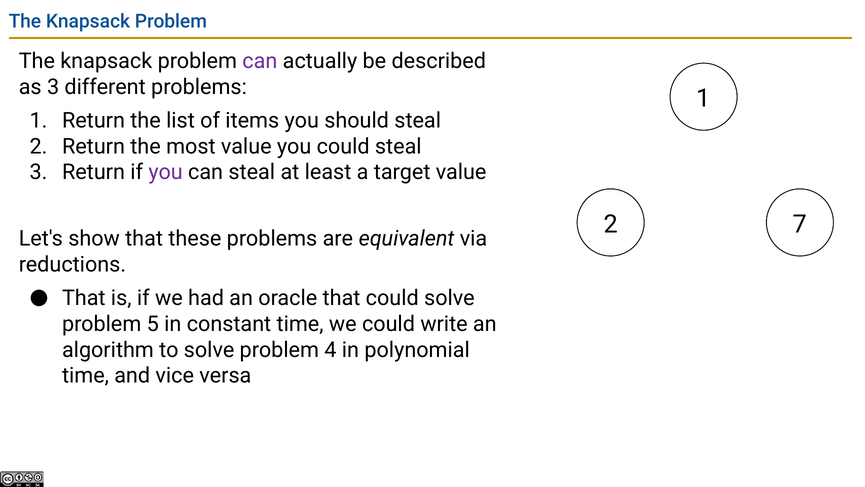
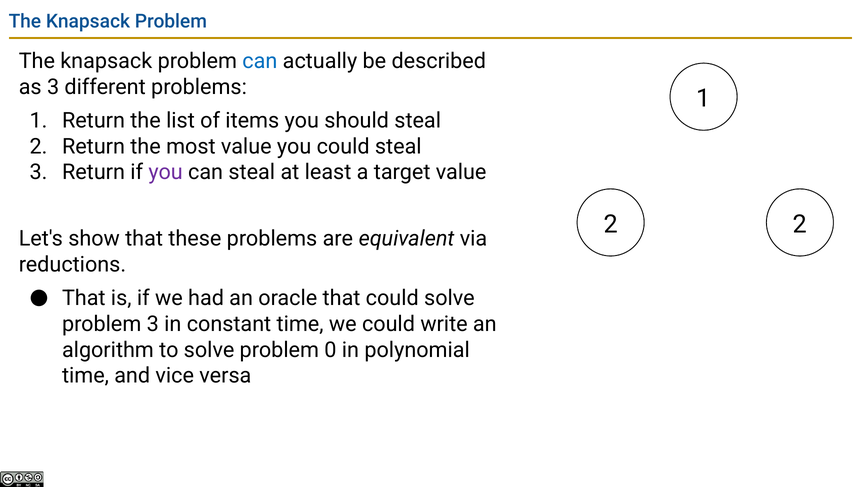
can colour: purple -> blue (260, 61)
2 7: 7 -> 2 (800, 224)
problem 5: 5 -> 3 (153, 324)
4: 4 -> 0 (330, 350)
